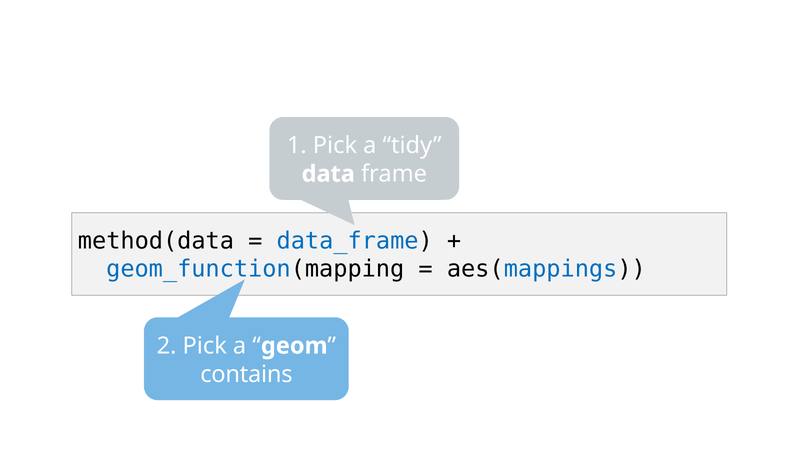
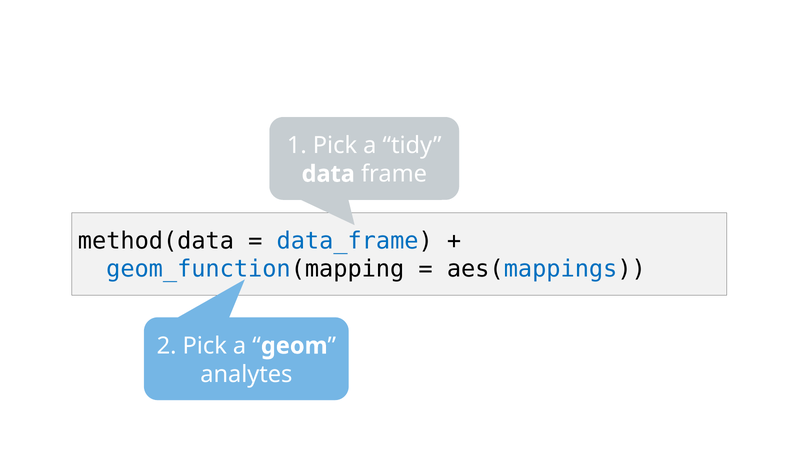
contains: contains -> analytes (246, 374)
